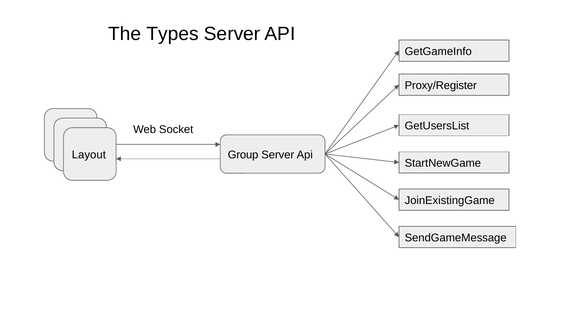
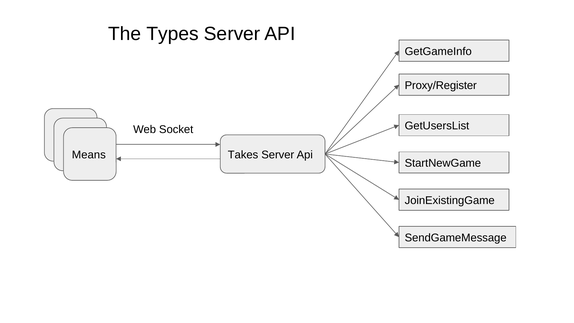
Layout: Layout -> Means (89, 155)
Group: Group -> Takes (243, 155)
